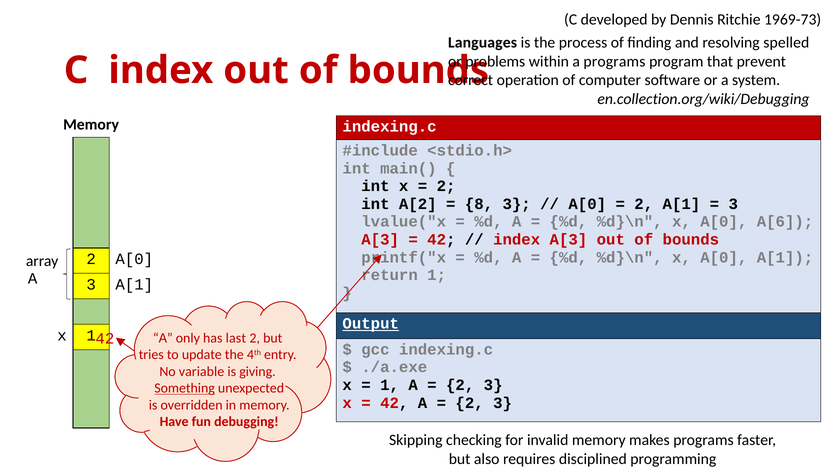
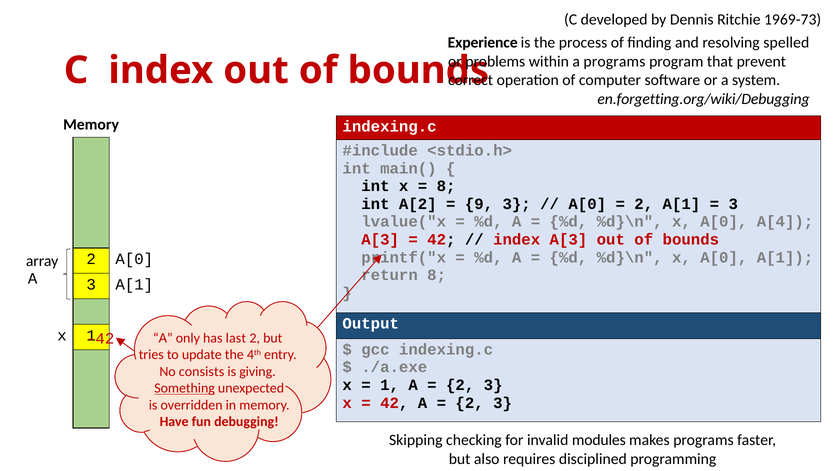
Languages: Languages -> Experience (483, 43)
en.collection.org/wiki/Debugging: en.collection.org/wiki/Debugging -> en.forgetting.org/wiki/Debugging (704, 99)
2: 2 -> 8 (446, 186)
8: 8 -> 9 (479, 204)
A[6: A[6 -> A[4 (785, 222)
return 1: 1 -> 8 (437, 275)
Output underline: present -> none (371, 324)
variable: variable -> consists (201, 371)
invalid memory: memory -> modules (599, 440)
